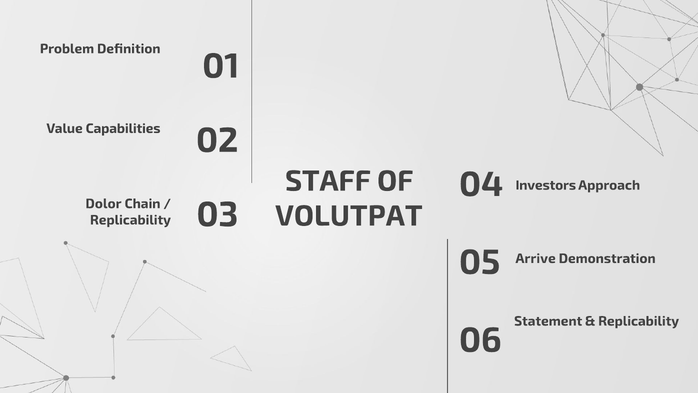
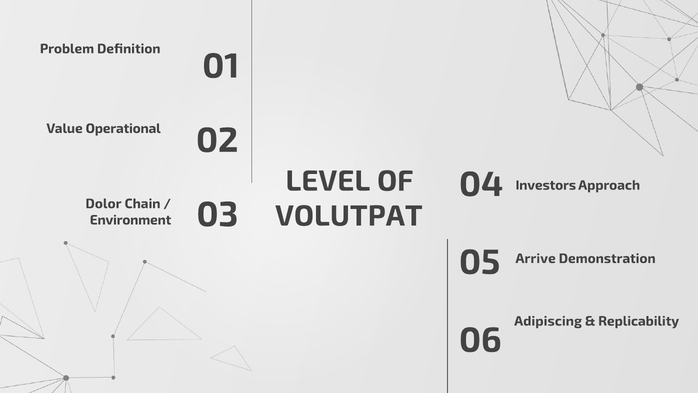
Capabilities: Capabilities -> Operational (123, 128)
STAFF: STAFF -> LEVEL (328, 181)
Replicability: Replicability -> Environment (131, 220)
Statement: Statement -> Adipiscing (548, 321)
